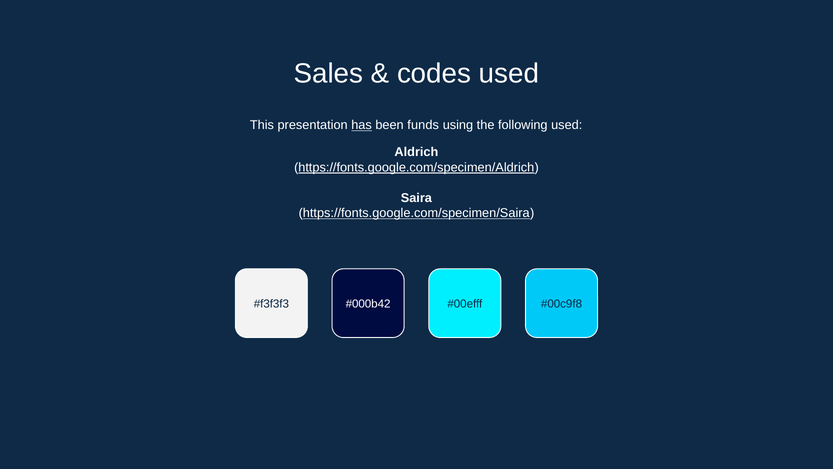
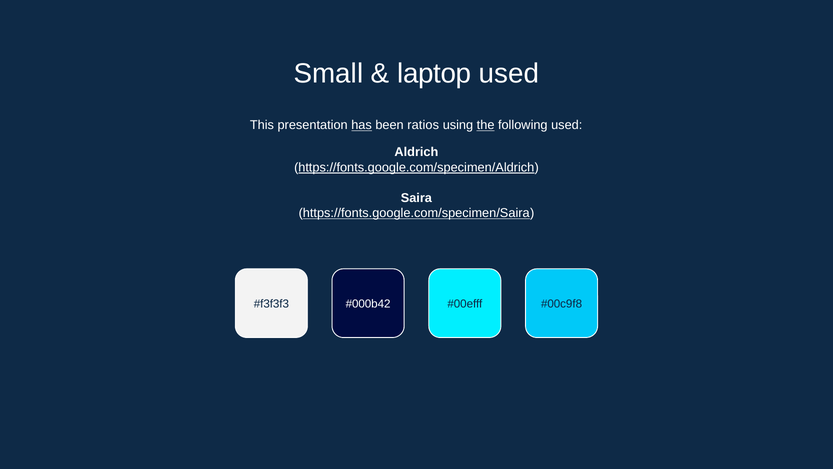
Sales: Sales -> Small (329, 73)
codes: codes -> laptop (434, 73)
funds: funds -> ratios (423, 125)
the underline: none -> present (486, 125)
